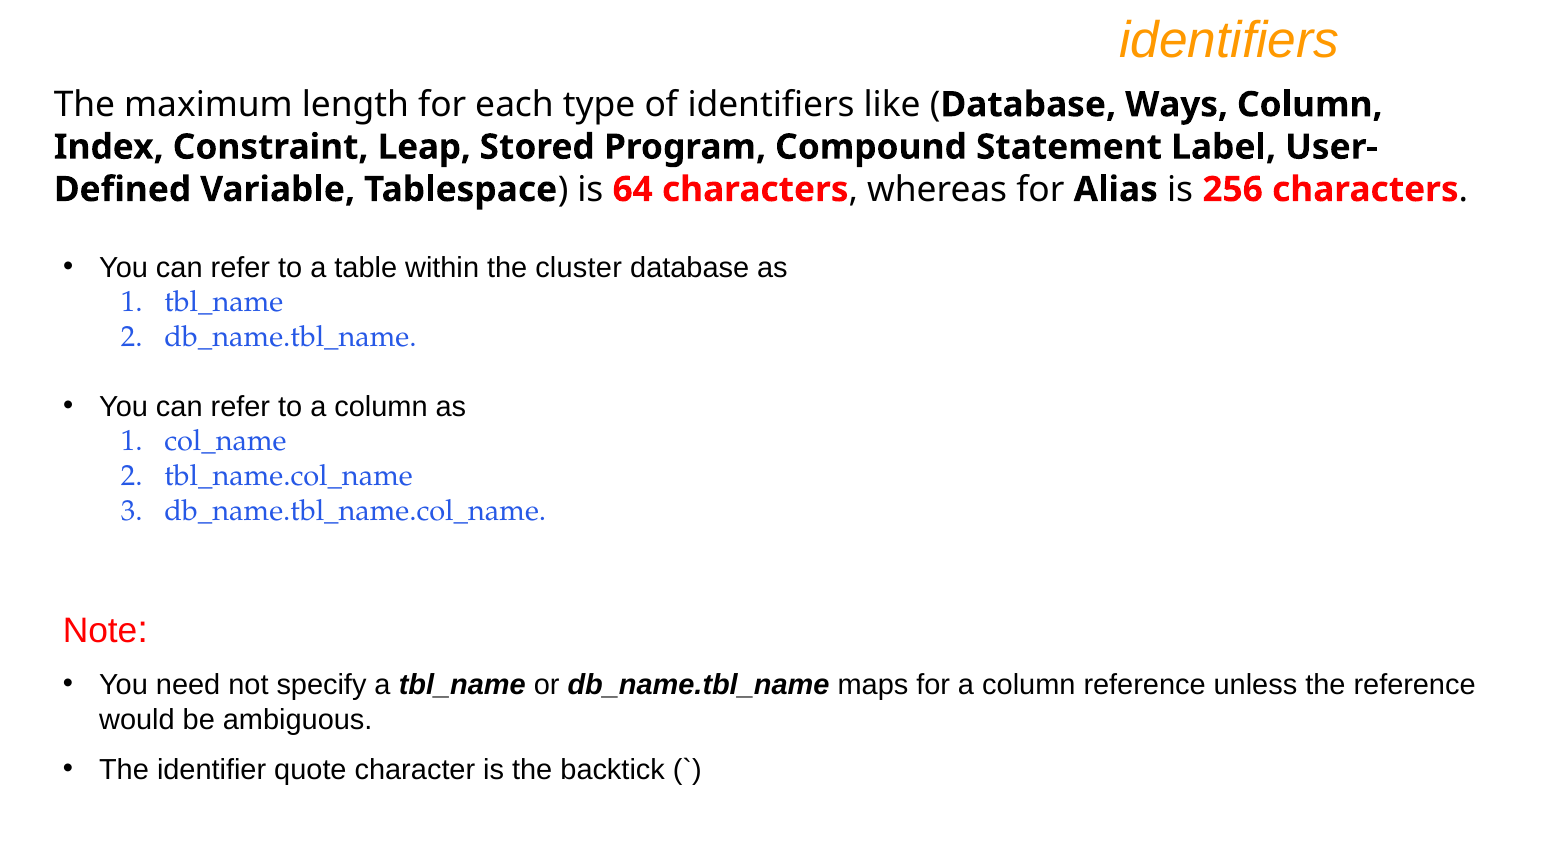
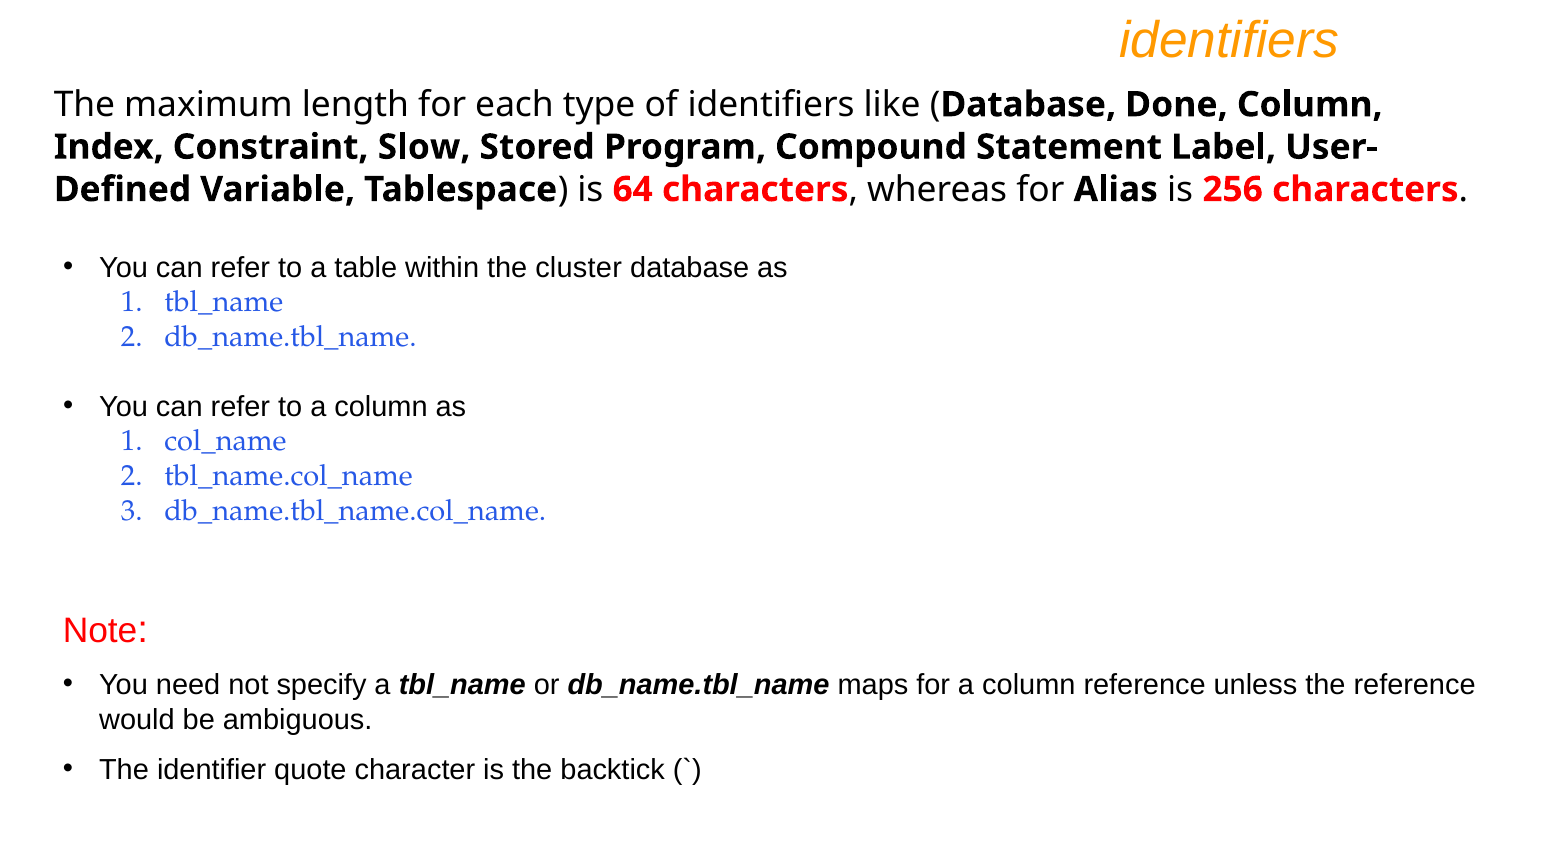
Ways: Ways -> Done (1176, 105)
Leap: Leap -> Slow (424, 147)
